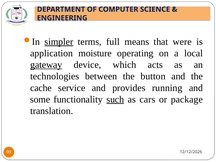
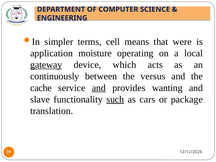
simpler underline: present -> none (59, 42)
full: full -> cell (113, 42)
technologies: technologies -> continuously (55, 76)
button: button -> versus (153, 76)
and underline: none -> present (99, 88)
running: running -> wanting (167, 88)
some: some -> slave (40, 99)
